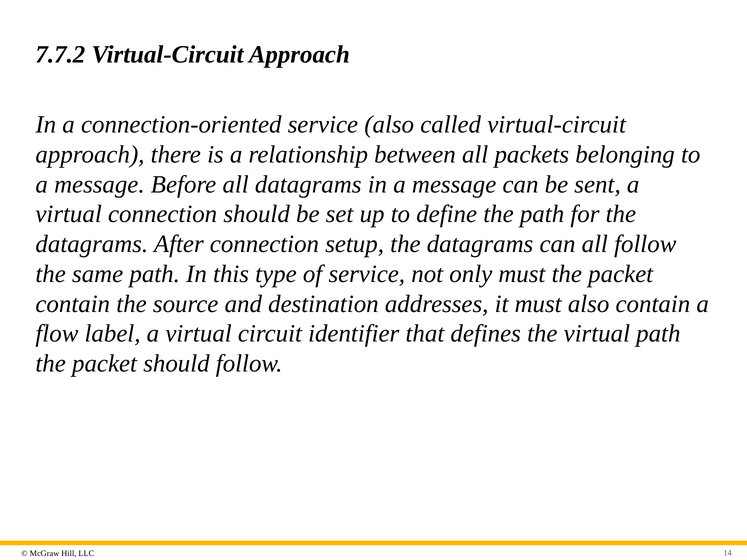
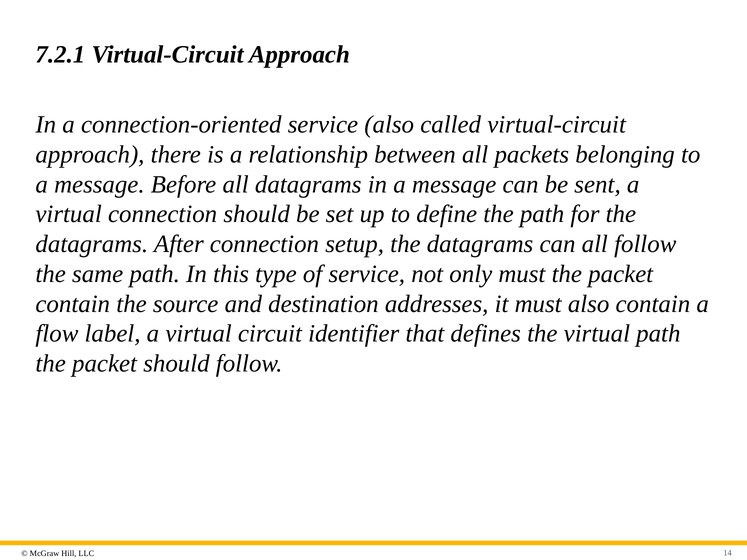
7.7.2: 7.7.2 -> 7.2.1 (60, 54)
